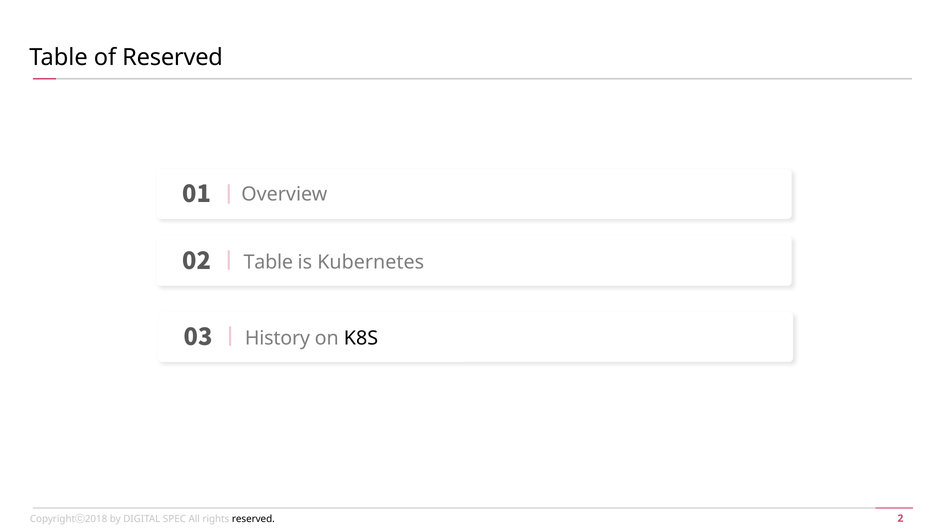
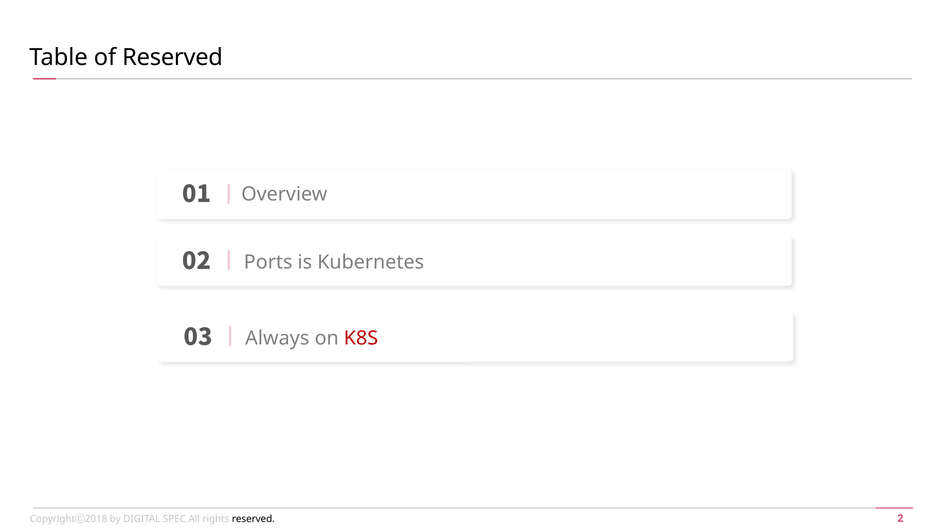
Table: Table -> Ports (268, 262)
History: History -> Always (277, 338)
K8S colour: black -> red (361, 338)
